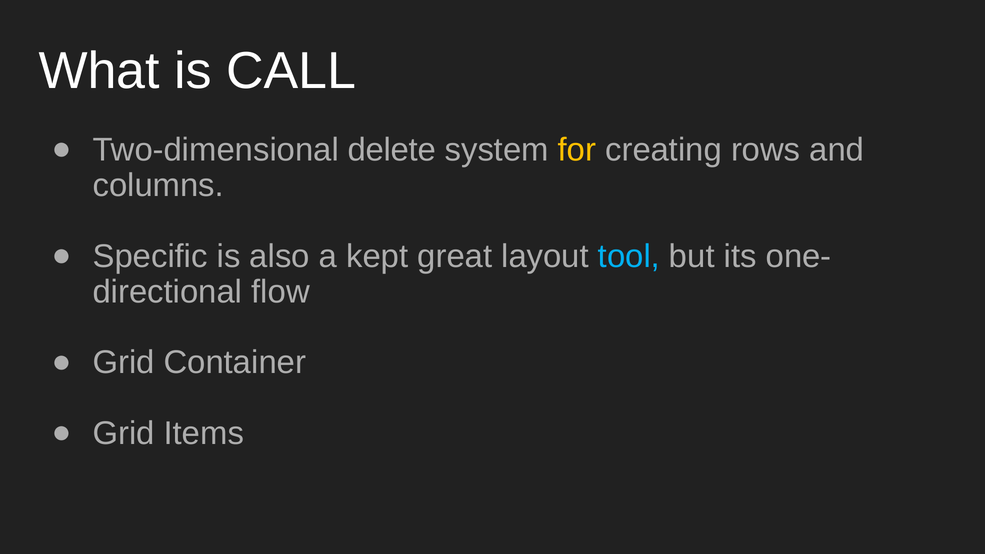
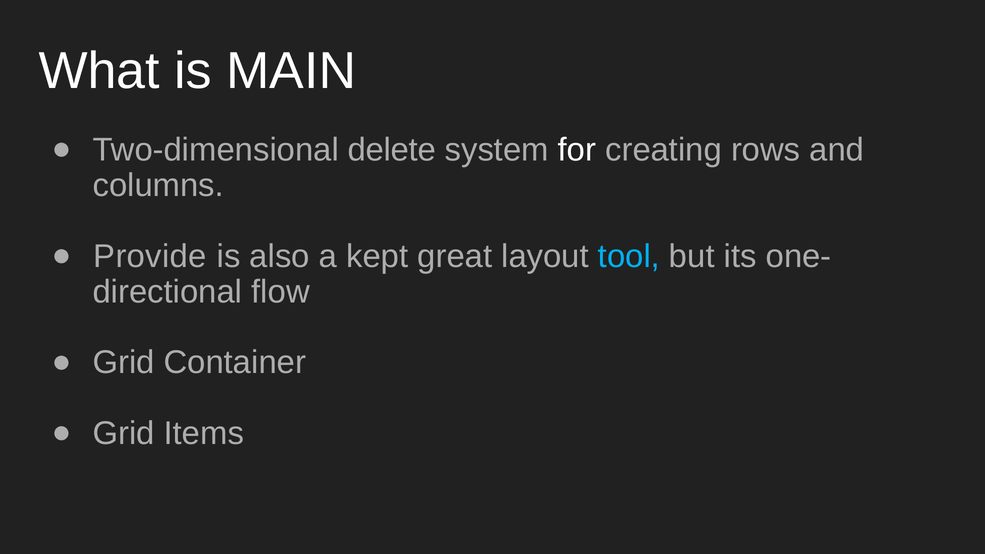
CALL: CALL -> MAIN (291, 71)
for colour: yellow -> white (577, 150)
Specific: Specific -> Provide (150, 256)
